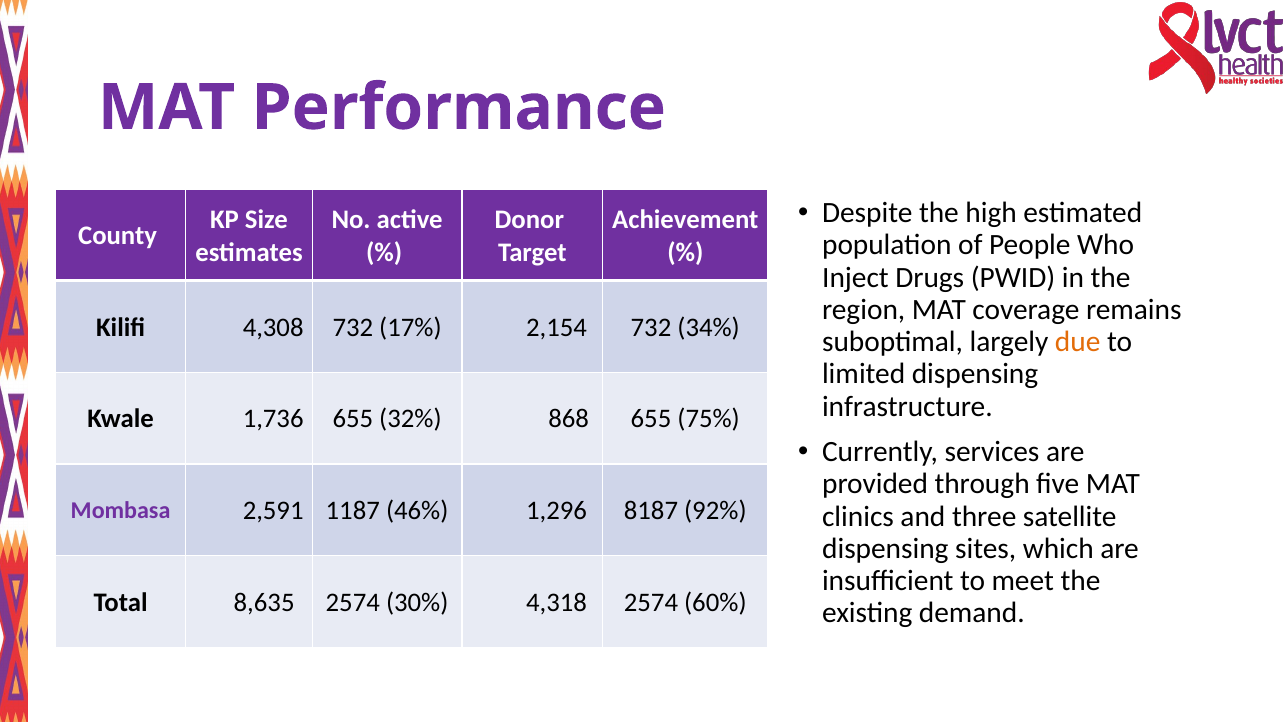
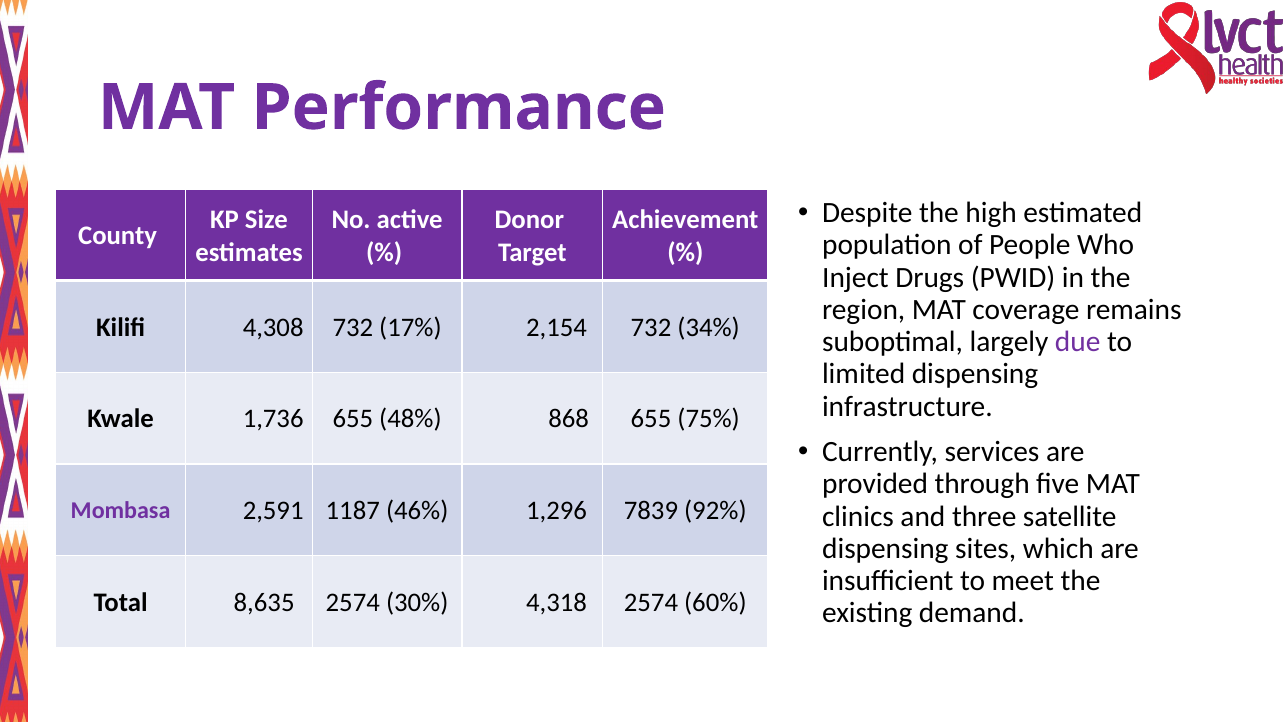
due colour: orange -> purple (1078, 342)
32%: 32% -> 48% (410, 419)
8187: 8187 -> 7839 (651, 510)
